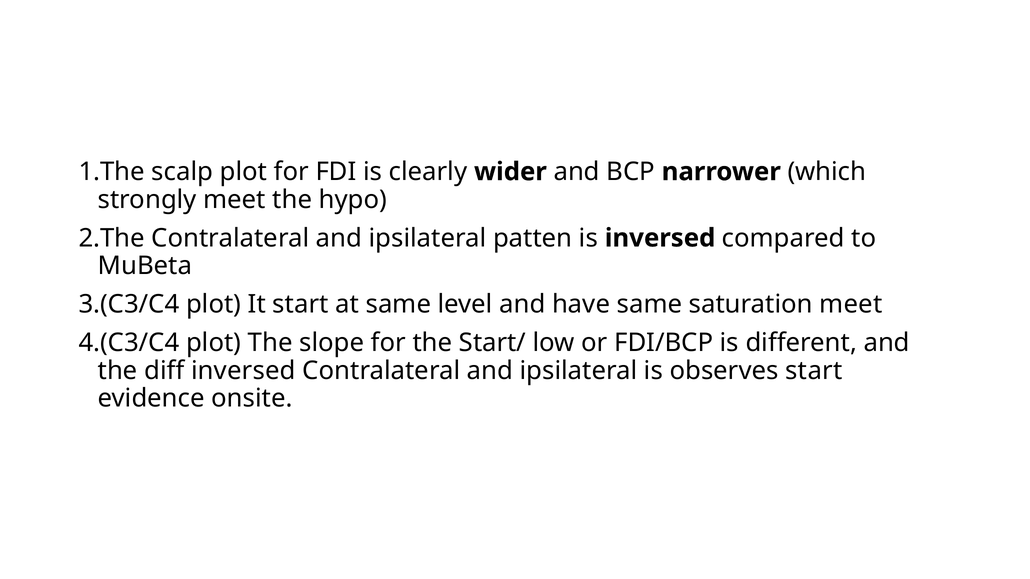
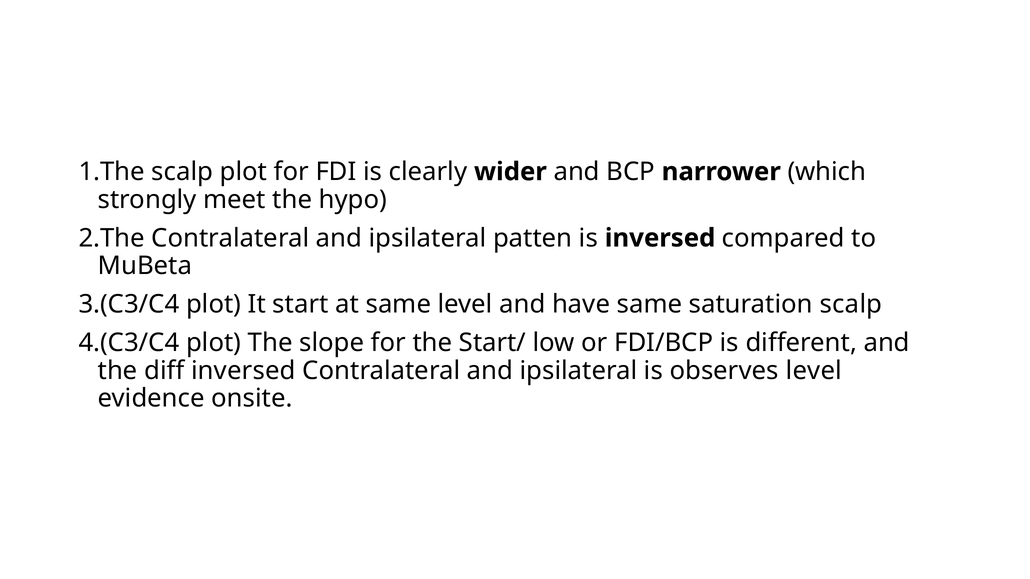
saturation meet: meet -> scalp (851, 305)
observes start: start -> level (814, 371)
